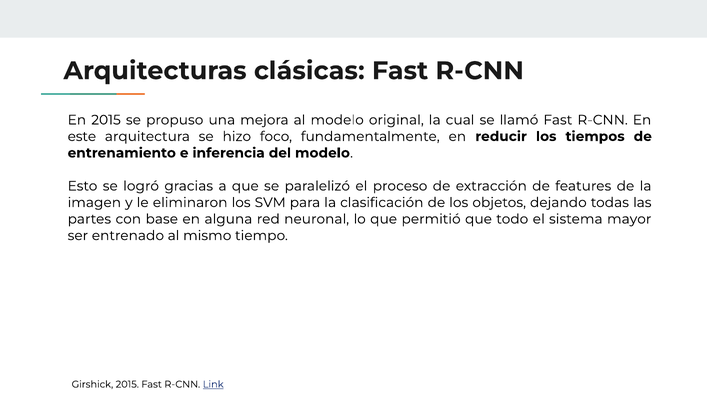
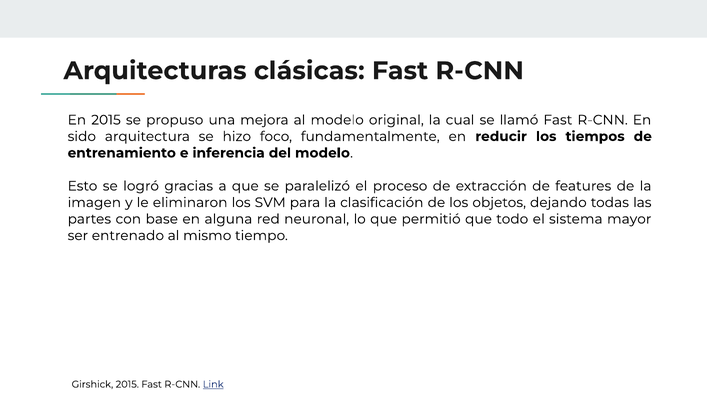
este: este -> sido (82, 136)
